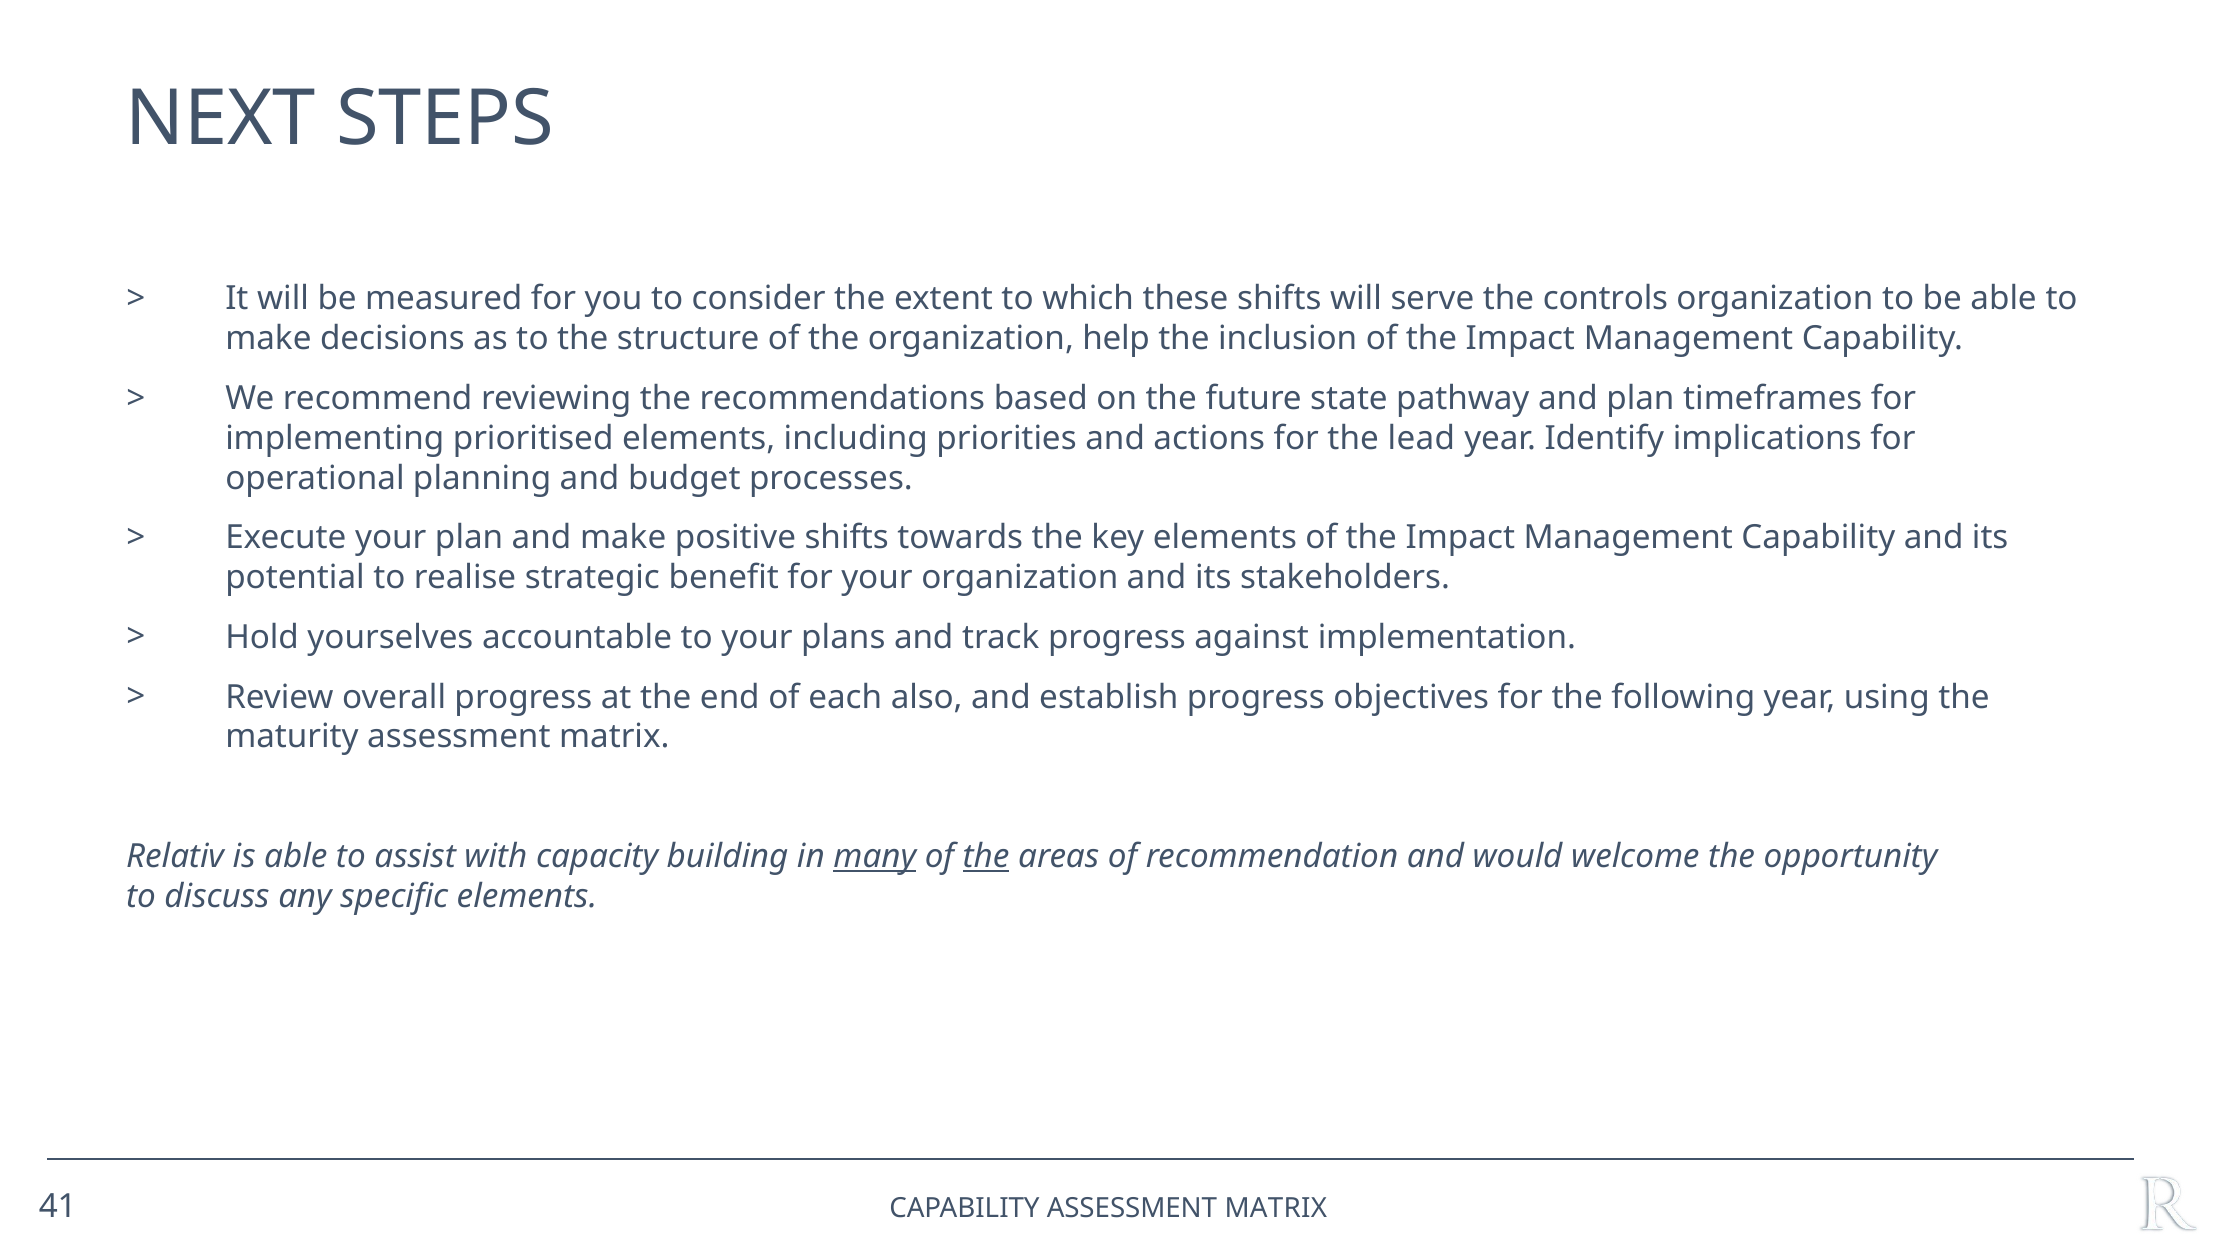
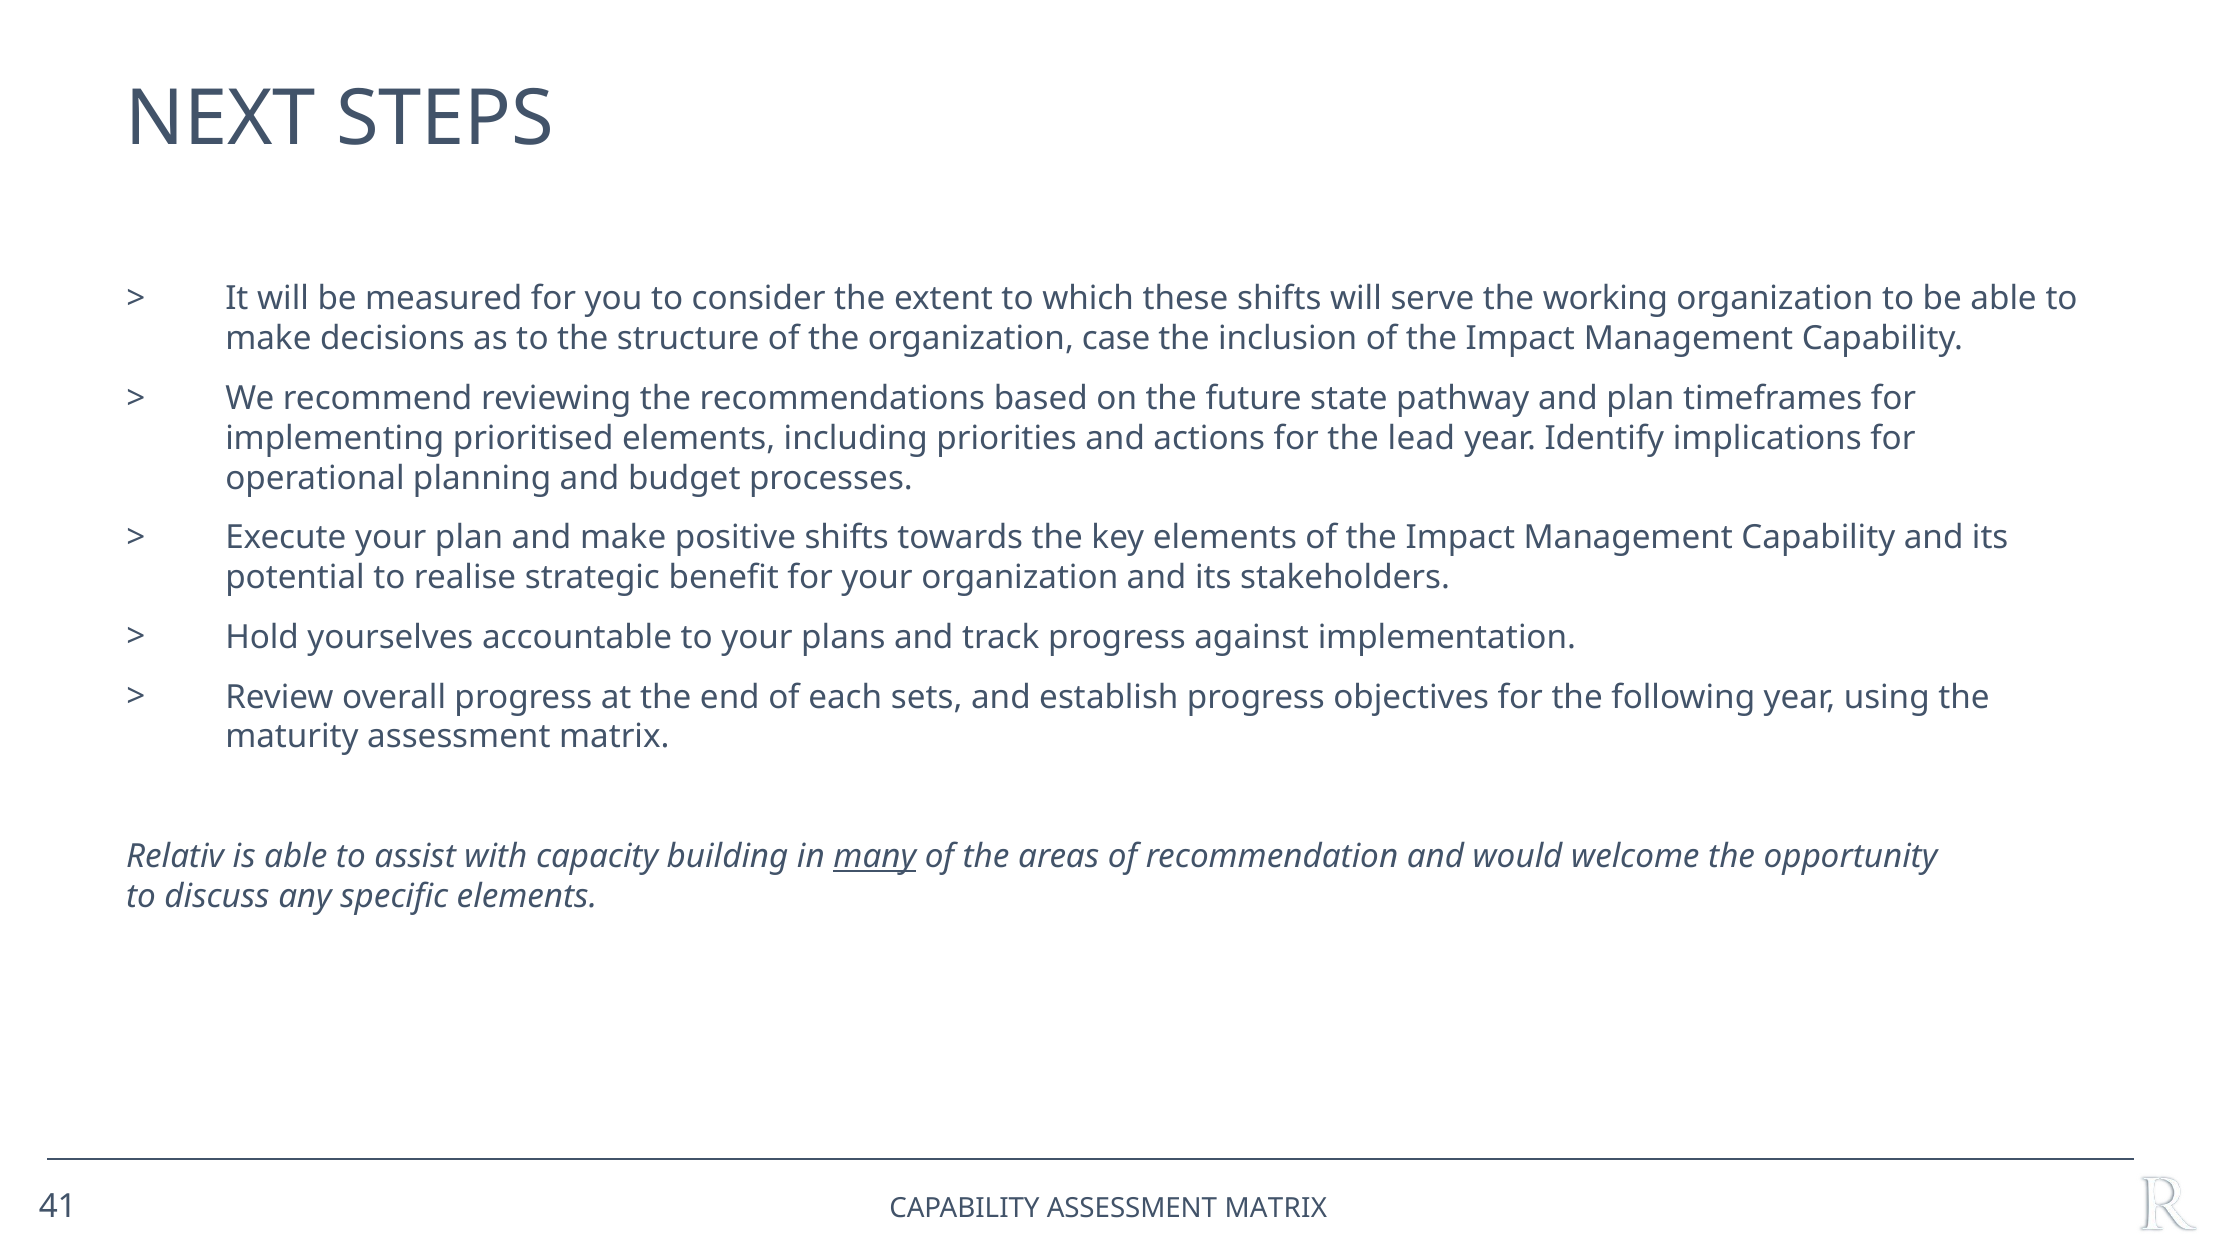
controls: controls -> working (1606, 299)
help: help -> case (1116, 339)
also: also -> sets (927, 697)
the underline: present -> none (986, 856)
